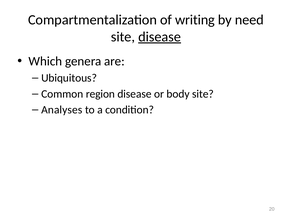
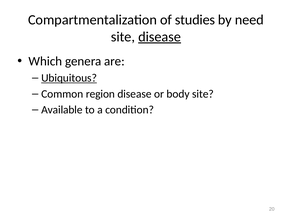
writing: writing -> studies (195, 20)
Ubiquitous underline: none -> present (69, 78)
Analyses: Analyses -> Available (62, 110)
